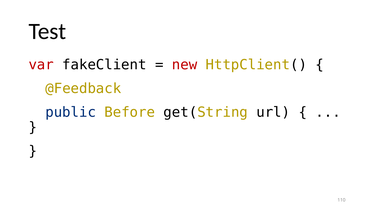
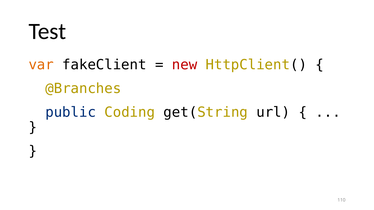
var colour: red -> orange (41, 65)
@Feedback: @Feedback -> @Branches (83, 89)
Before: Before -> Coding (130, 112)
